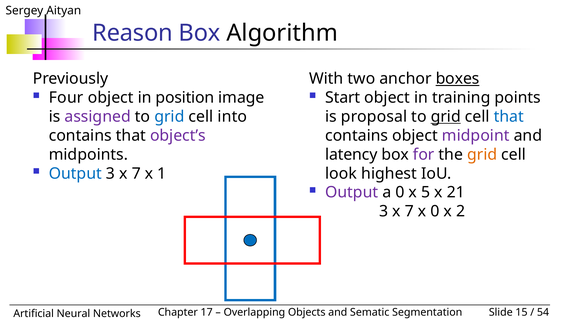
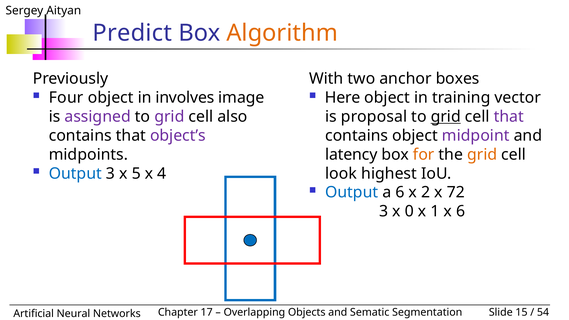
Reason: Reason -> Predict (132, 33)
Algorithm colour: black -> orange (282, 33)
boxes underline: present -> none (458, 79)
position: position -> involves (185, 98)
Start: Start -> Here (343, 98)
points: points -> vector (518, 98)
grid colour: blue -> purple (169, 117)
into: into -> also (232, 117)
that colour: blue -> purple (509, 117)
for colour: purple -> orange (424, 155)
7: 7 -> 5 (136, 174)
1: 1 -> 4 (162, 174)
Output colour: purple -> blue (352, 192)
a 0: 0 -> 6 (400, 192)
5: 5 -> 2 (426, 192)
21: 21 -> 72 (456, 192)
7: 7 -> 0 (409, 211)
x 0: 0 -> 1 (435, 211)
x 2: 2 -> 6 (461, 211)
